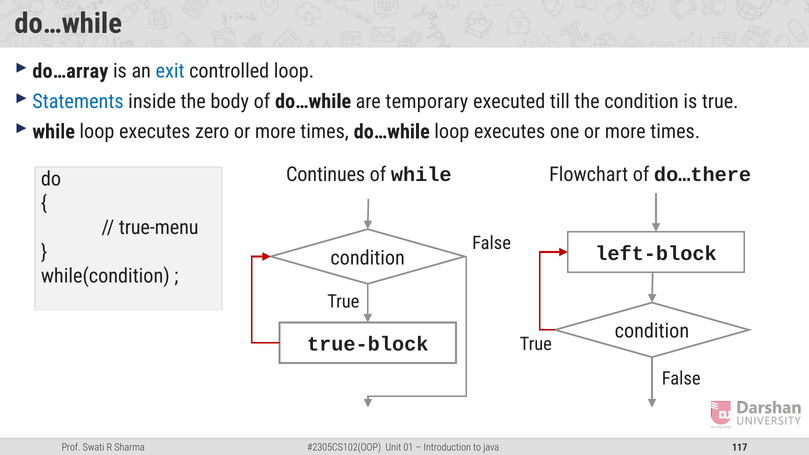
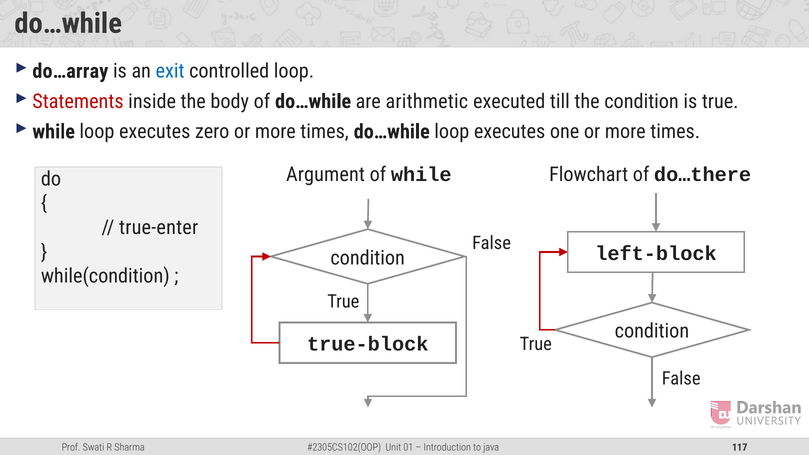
Statements colour: blue -> red (78, 101)
temporary: temporary -> arithmetic (427, 101)
Continues: Continues -> Argument (326, 175)
true-menu: true-menu -> true-enter (159, 228)
